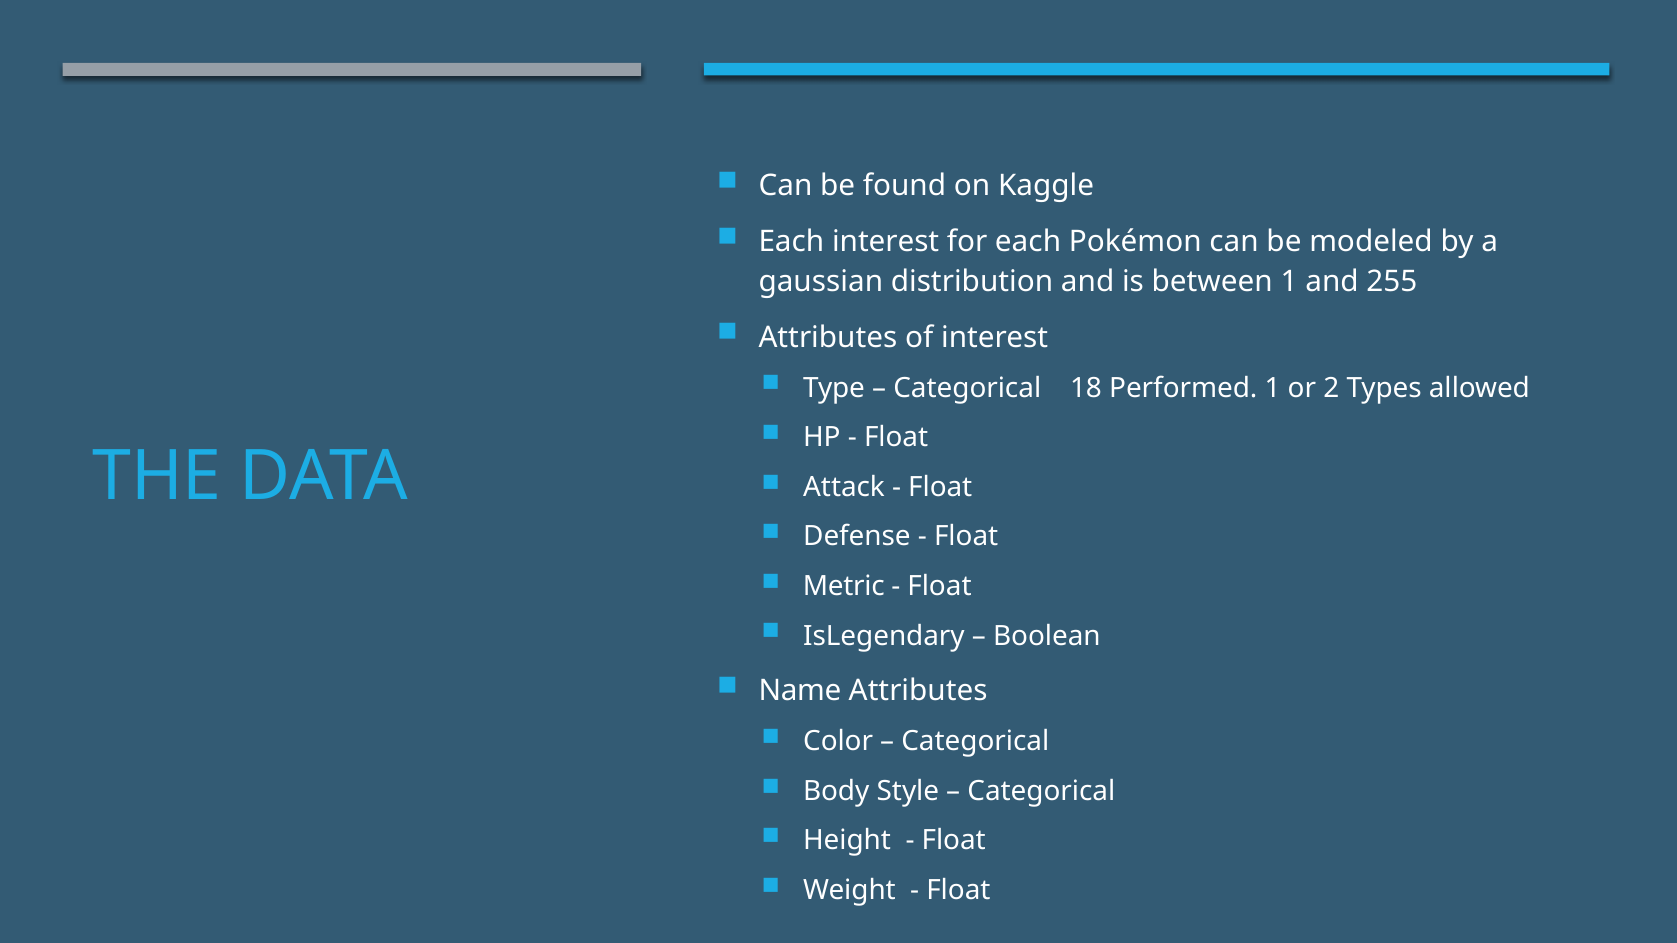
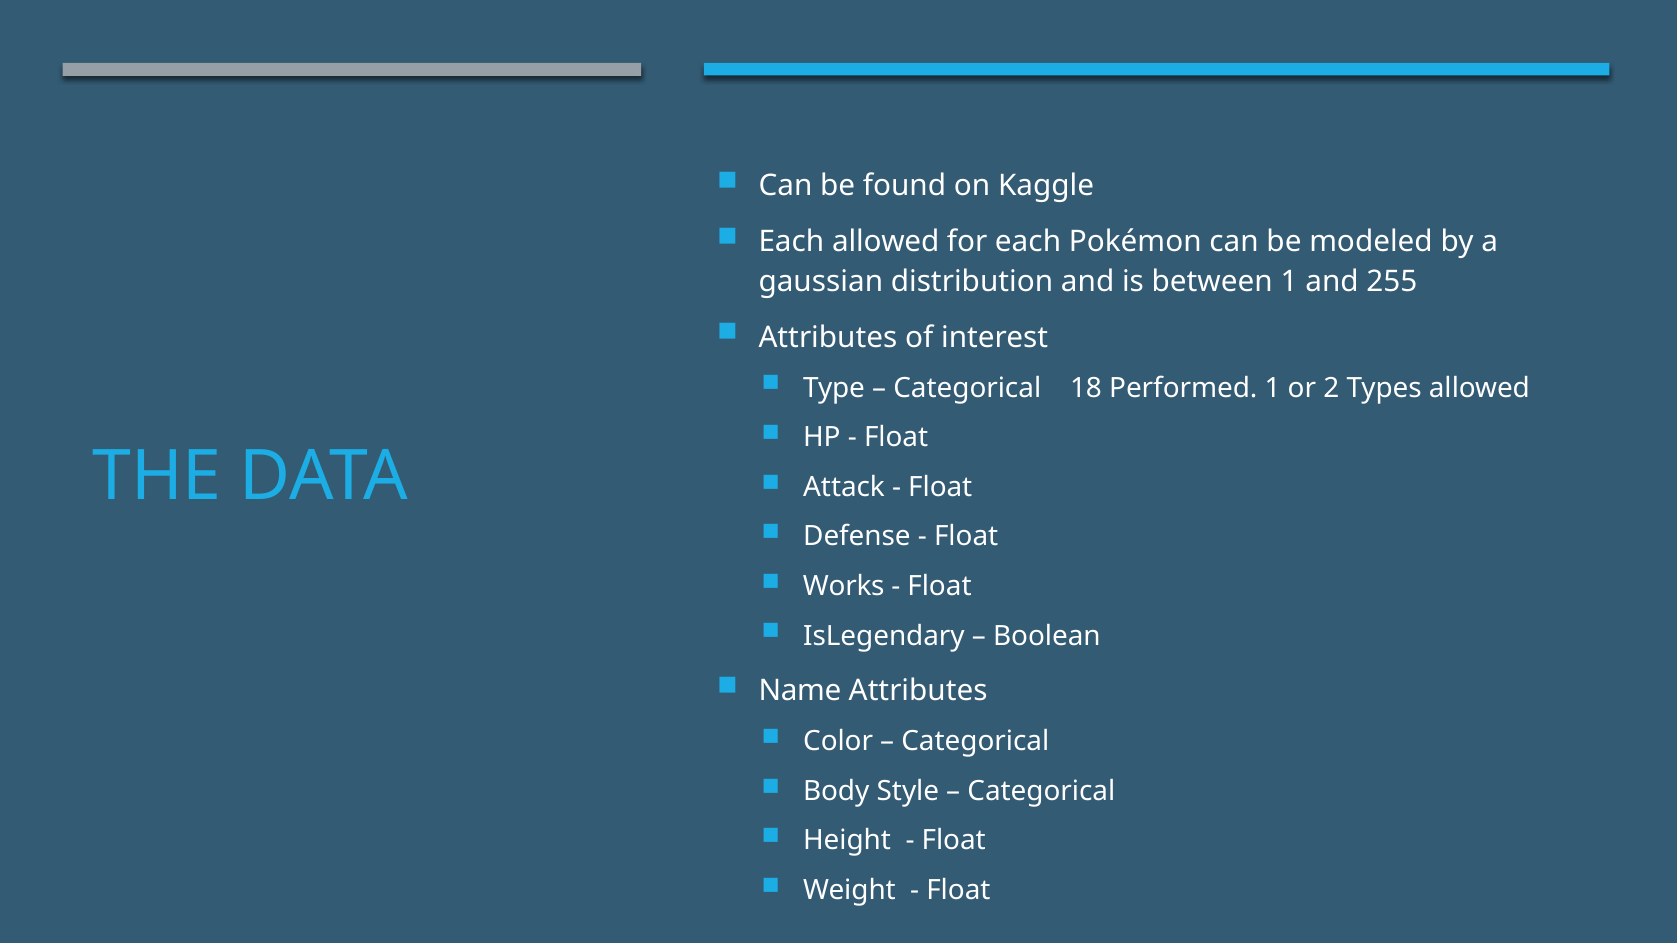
Each interest: interest -> allowed (886, 242)
Metric: Metric -> Works (844, 586)
